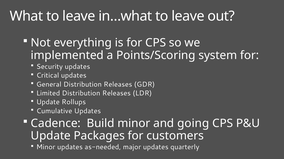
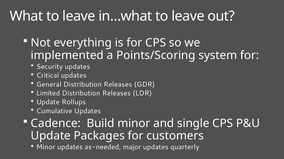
going: going -> single (193, 124)
